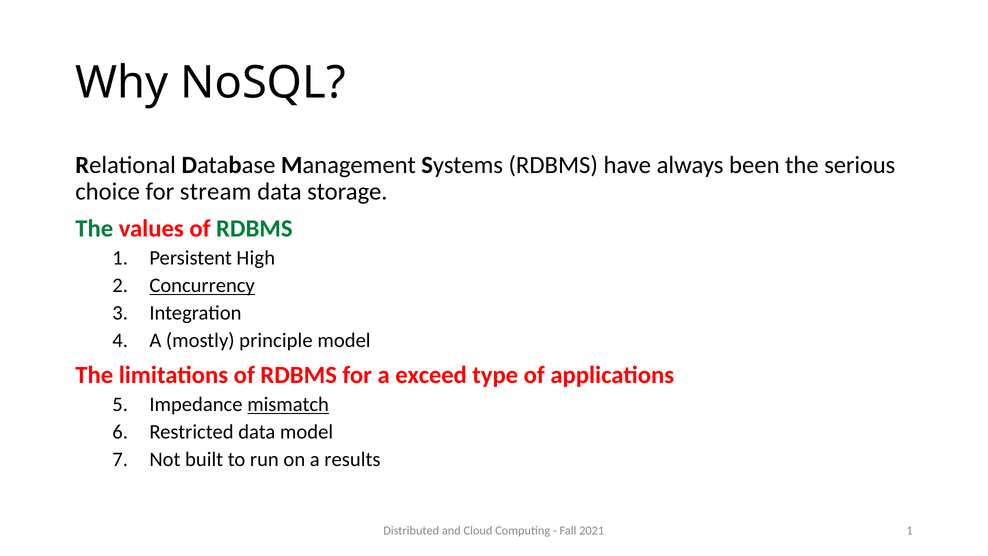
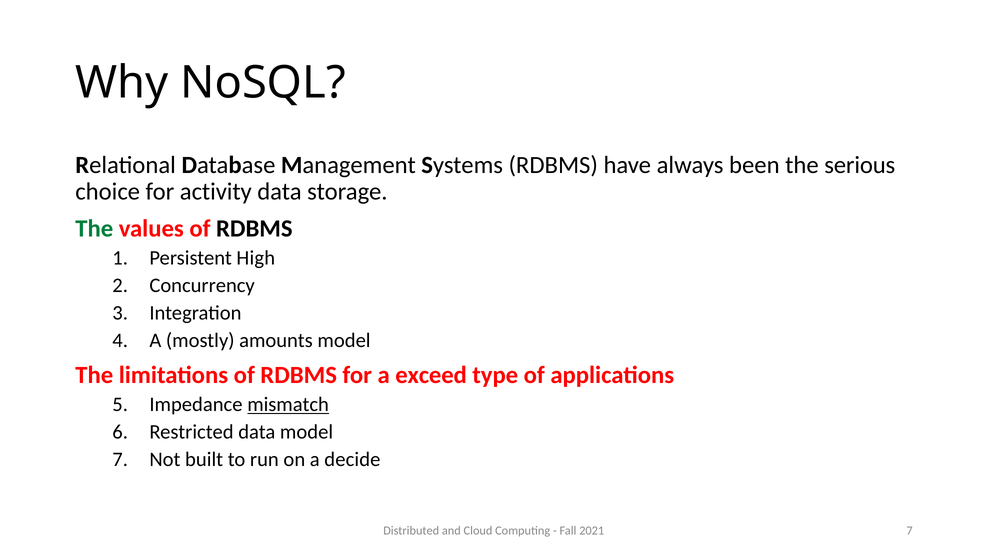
stream: stream -> activity (216, 192)
RDBMS colour: green -> black (254, 228)
Concurrency underline: present -> none (202, 285)
principle: principle -> amounts (276, 340)
results: results -> decide (352, 459)
2021 1: 1 -> 7 (910, 531)
